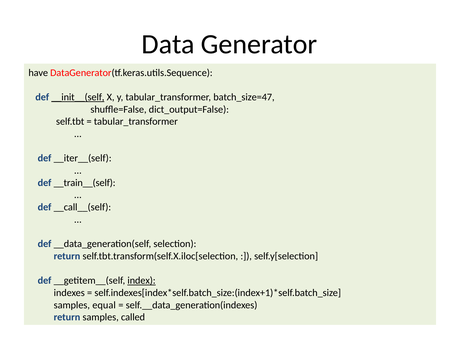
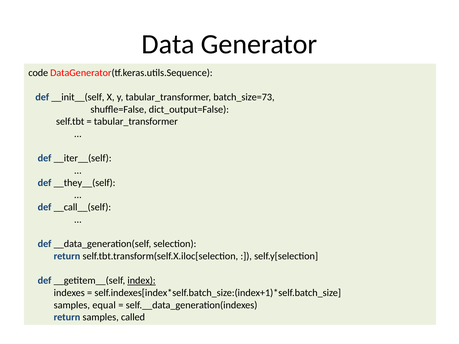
have: have -> code (38, 73)
__init__(self underline: present -> none (78, 97)
batch_size=47: batch_size=47 -> batch_size=73 (244, 97)
__train__(self: __train__(self -> __they__(self (85, 183)
